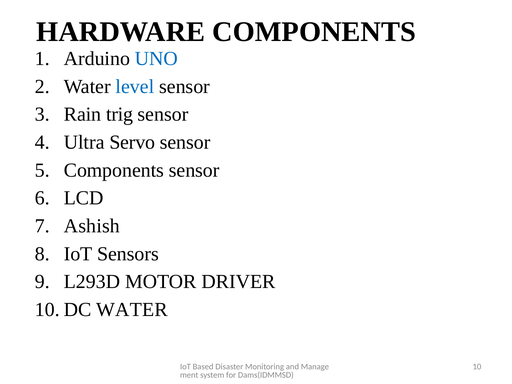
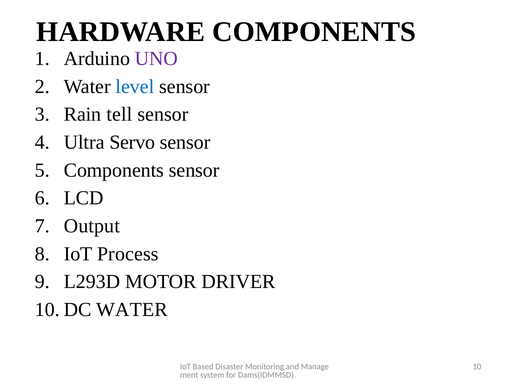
UNO colour: blue -> purple (156, 59)
trig: trig -> tell (119, 114)
Ashish: Ashish -> Output (92, 226)
Sensors: Sensors -> Process (128, 254)
